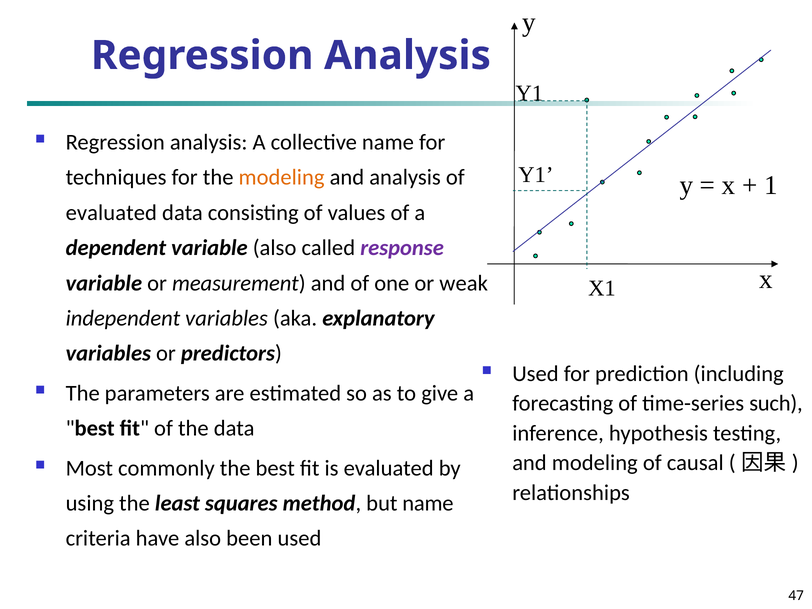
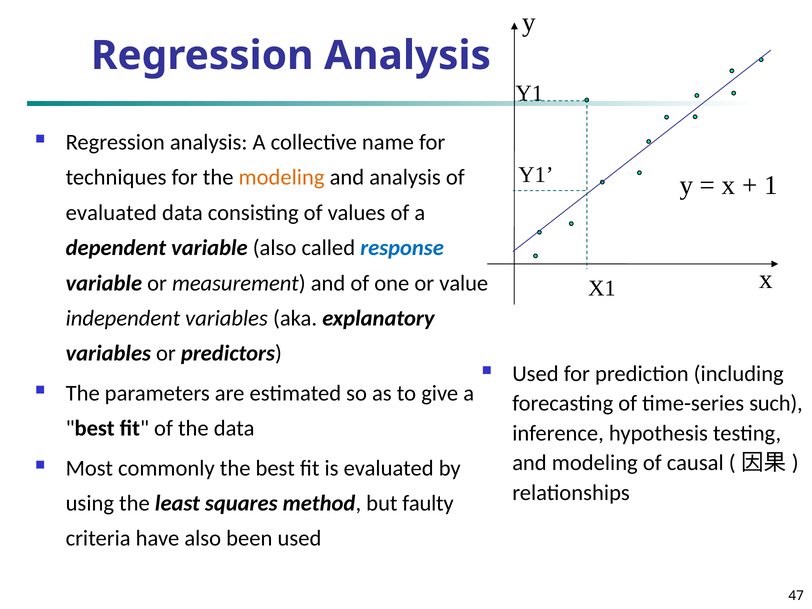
response colour: purple -> blue (402, 248)
weak: weak -> value (464, 283)
but name: name -> faulty (428, 503)
